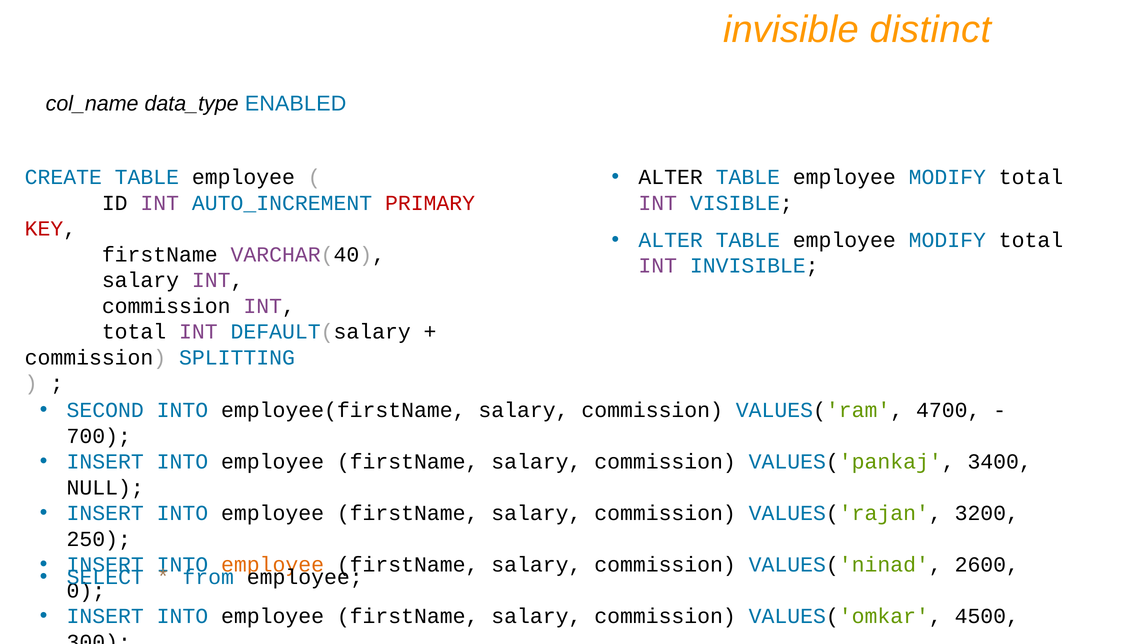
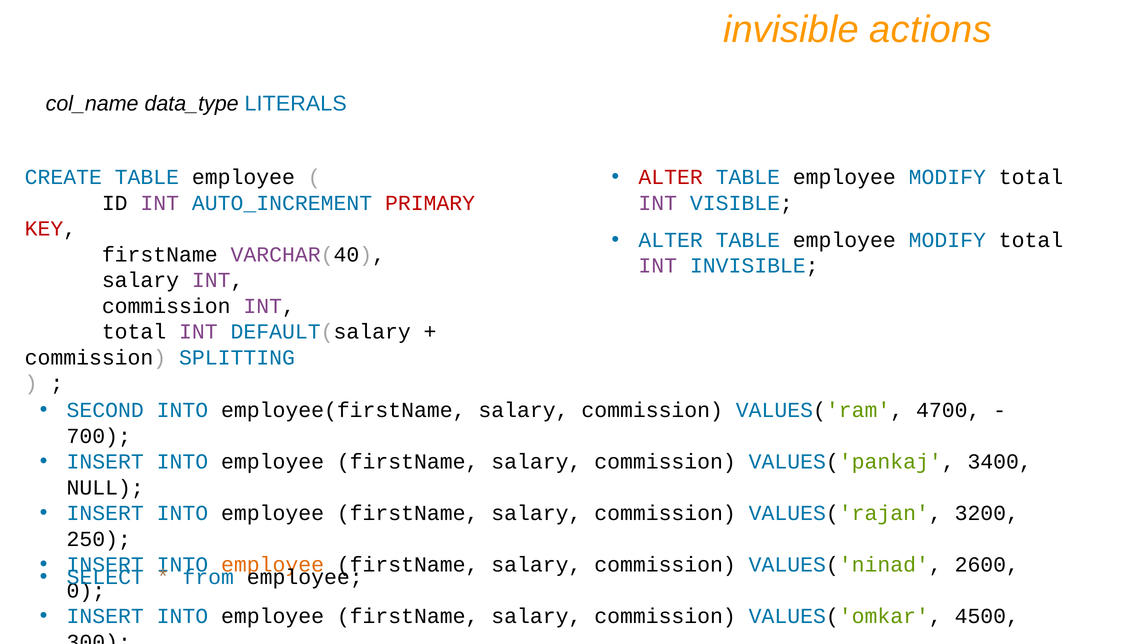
distinct: distinct -> actions (931, 30)
ENABLED: ENABLED -> LITERALS (296, 104)
ALTER colour: black -> red (671, 177)
